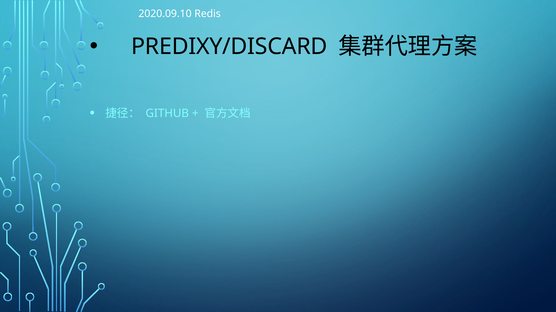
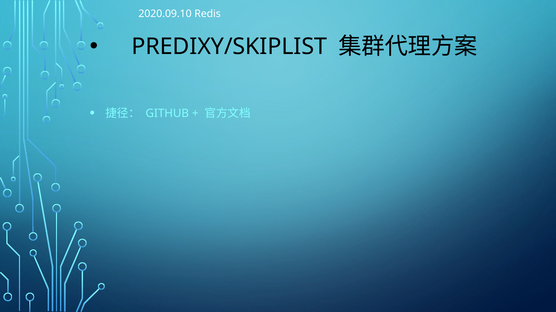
PREDIXY/DISCARD: PREDIXY/DISCARD -> PREDIXY/SKIPLIST (229, 47)
